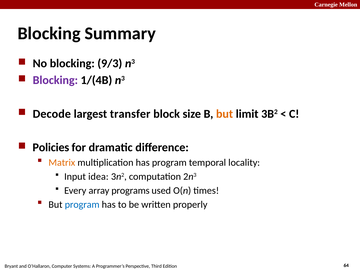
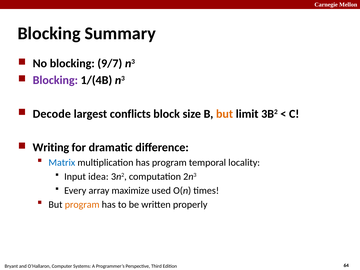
9/3: 9/3 -> 9/7 (110, 63)
transfer: transfer -> conflicts (130, 114)
Policies: Policies -> Writing (51, 147)
Matrix colour: orange -> blue (62, 163)
programs: programs -> maximize (130, 191)
program colour: blue -> orange (82, 205)
